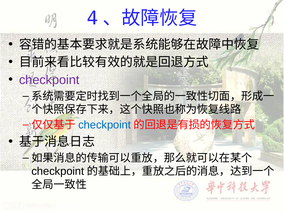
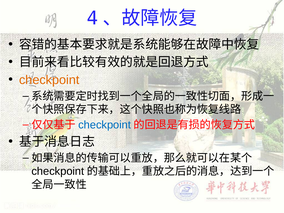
checkpoint colour: purple -> orange (49, 80)
